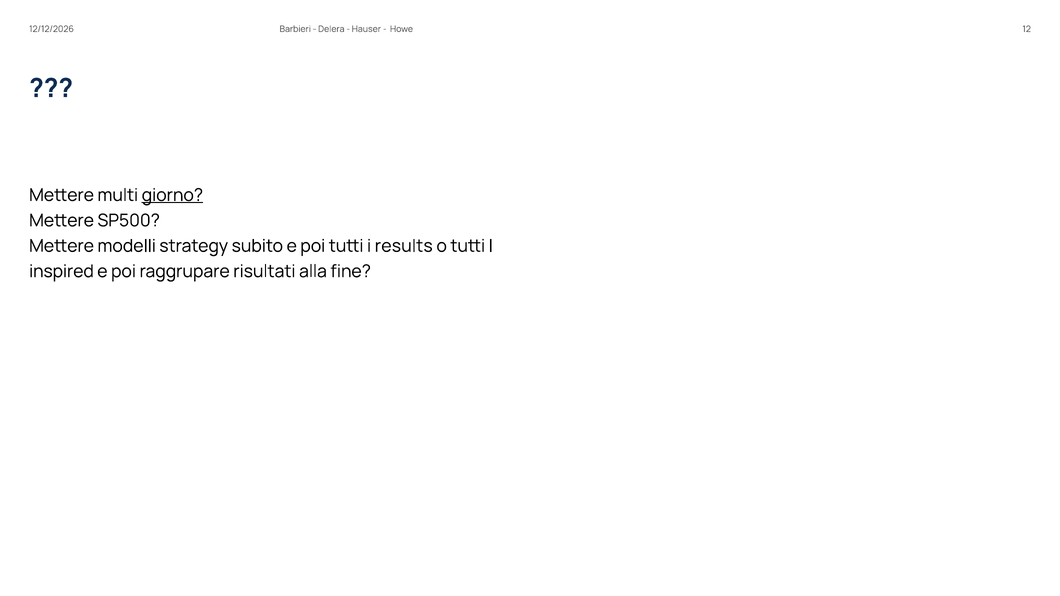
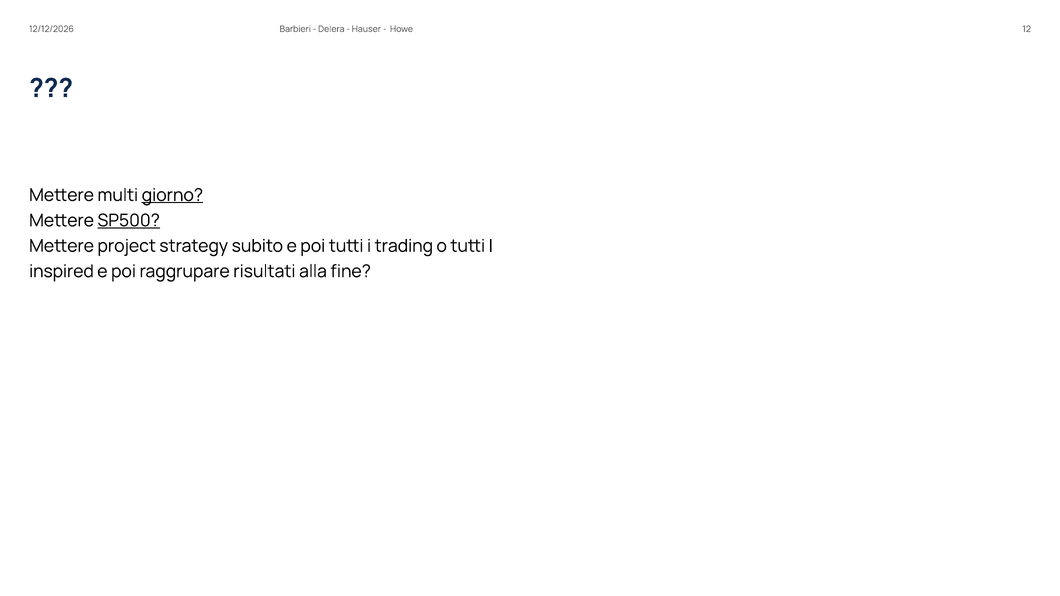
SP500 underline: none -> present (129, 221)
modelli: modelli -> project (127, 246)
results: results -> trading (404, 246)
